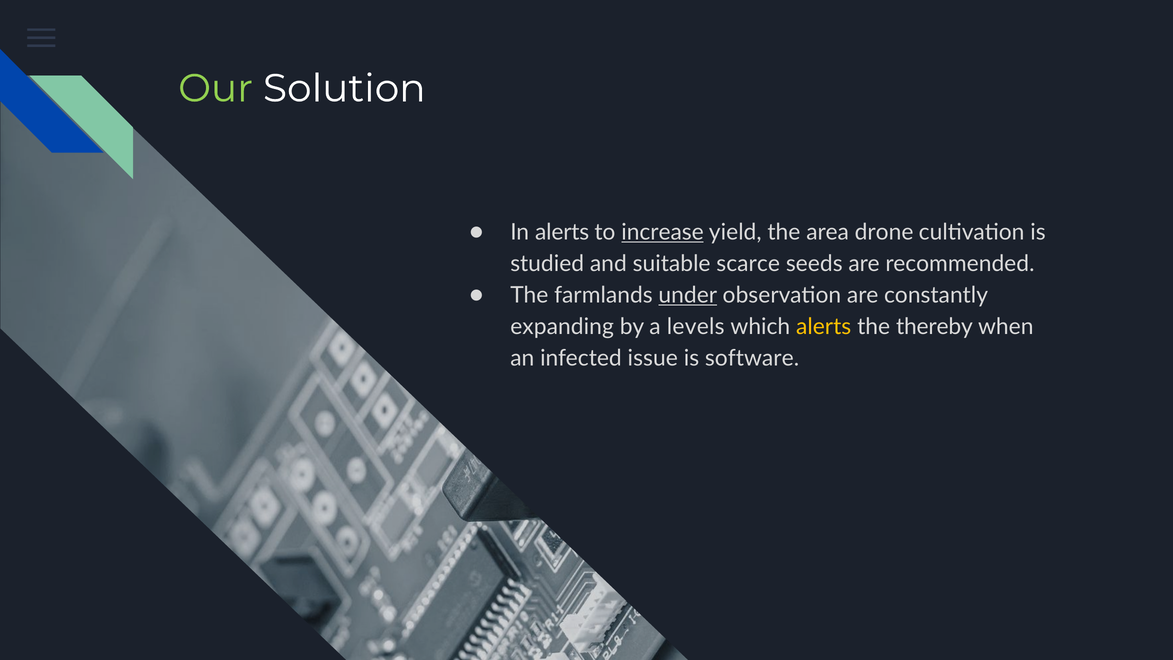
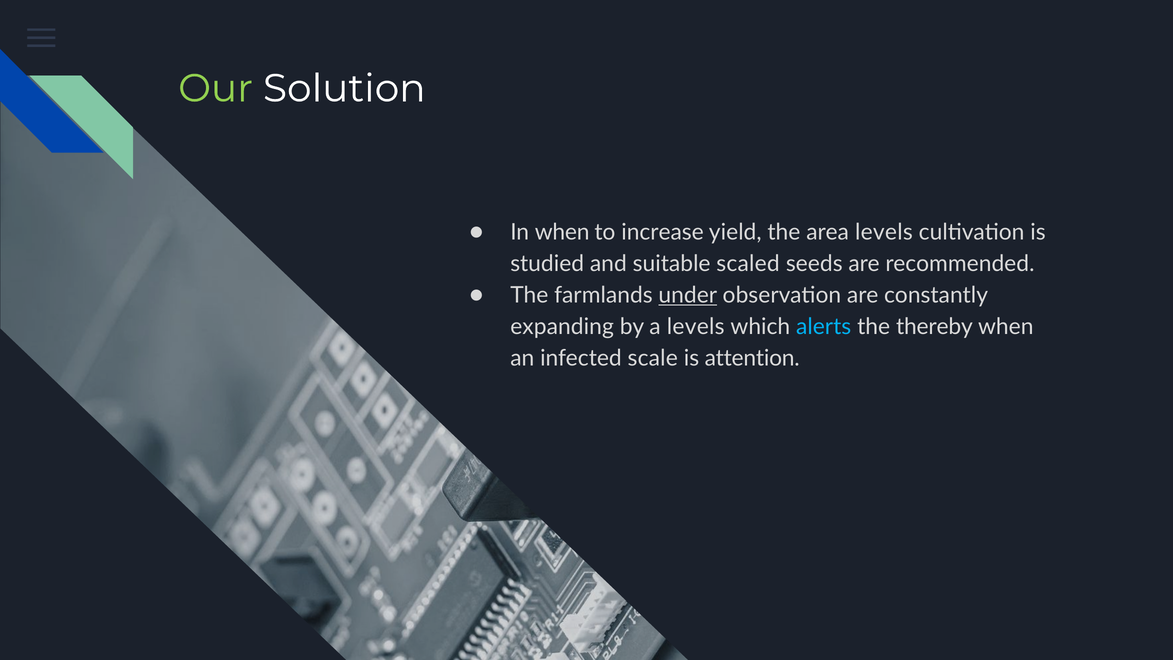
In alerts: alerts -> when (562, 232)
increase underline: present -> none (663, 232)
area drone: drone -> levels (884, 232)
scarce: scarce -> scaled (748, 264)
alerts colour: yellow -> light blue (824, 326)
issue: issue -> scale (653, 358)
software: software -> attention (752, 358)
